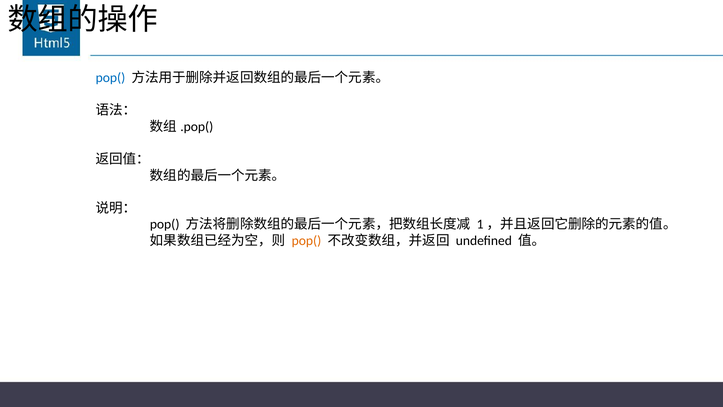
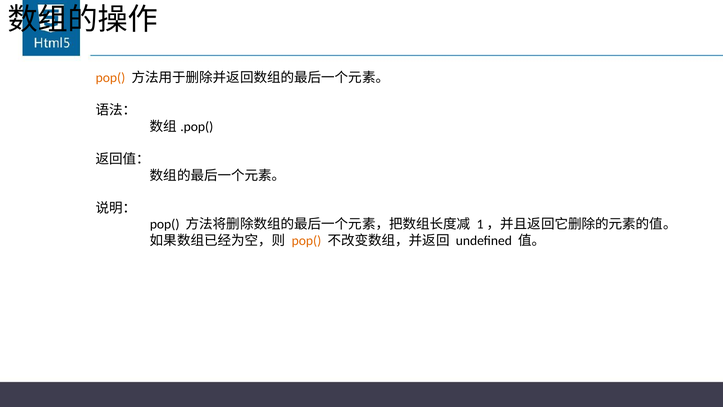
pop( colour: blue -> orange (110, 78)
